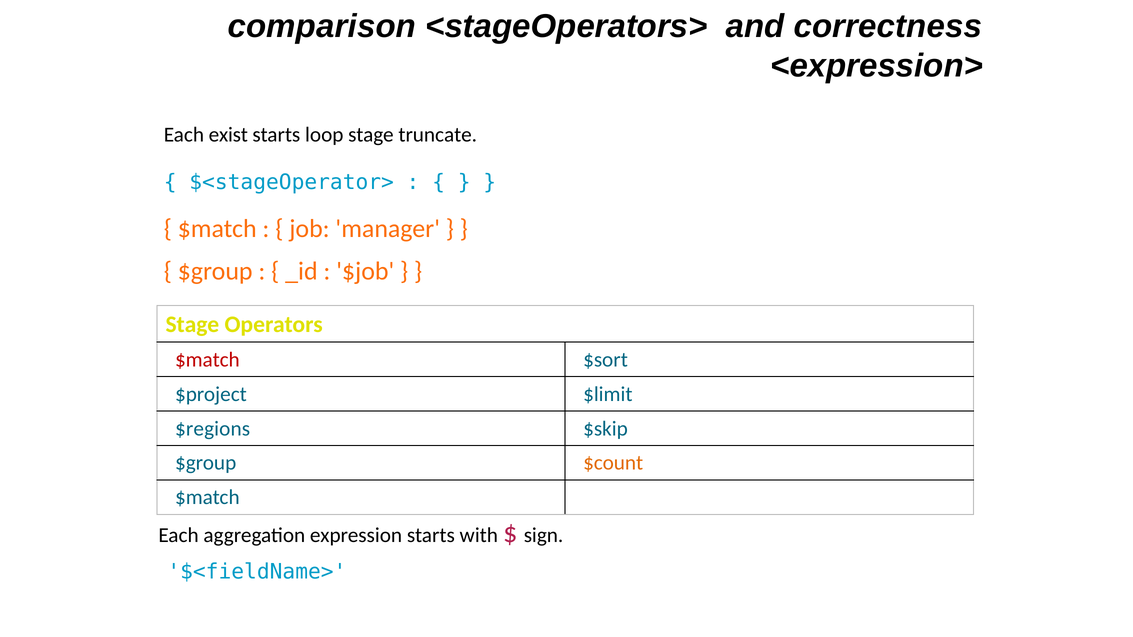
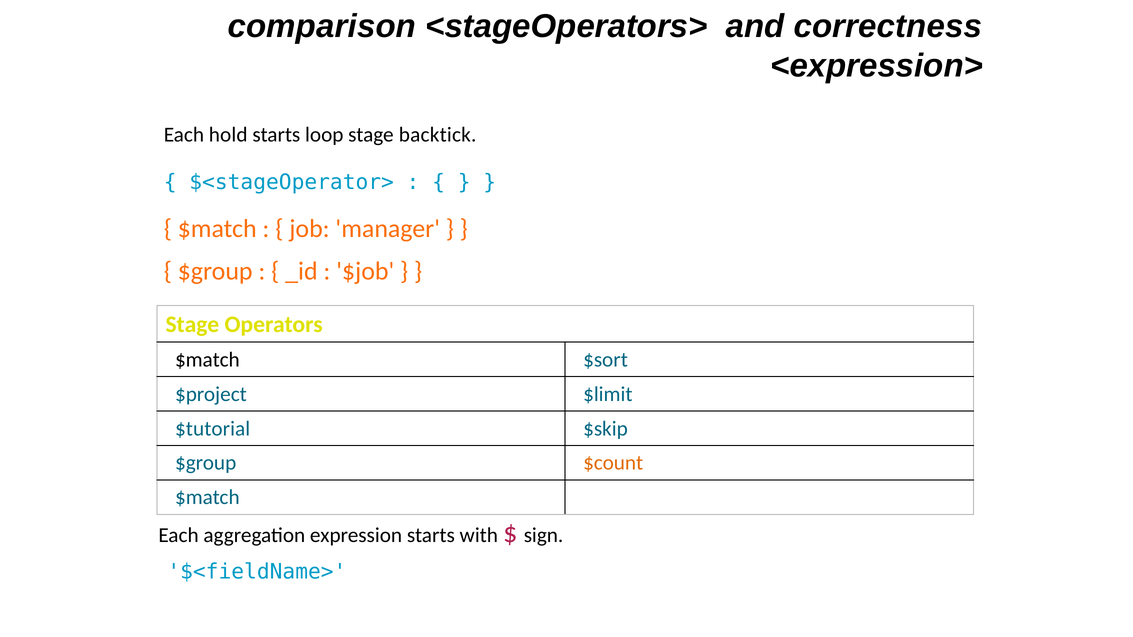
exist: exist -> hold (228, 135)
truncate: truncate -> backtick (438, 135)
$match colour: red -> black (207, 360)
$regions: $regions -> $tutorial (213, 429)
